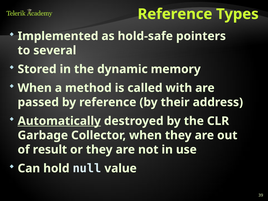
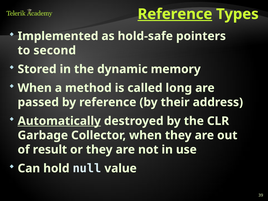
Reference underline: none -> present (175, 14)
several: several -> second (55, 50)
with: with -> long (179, 88)
